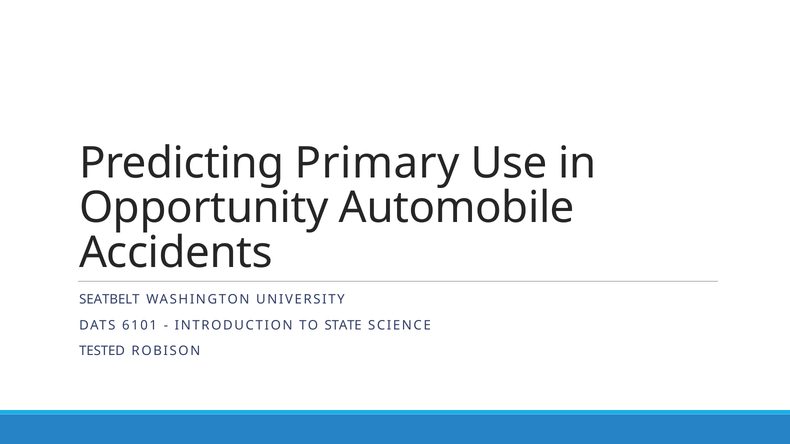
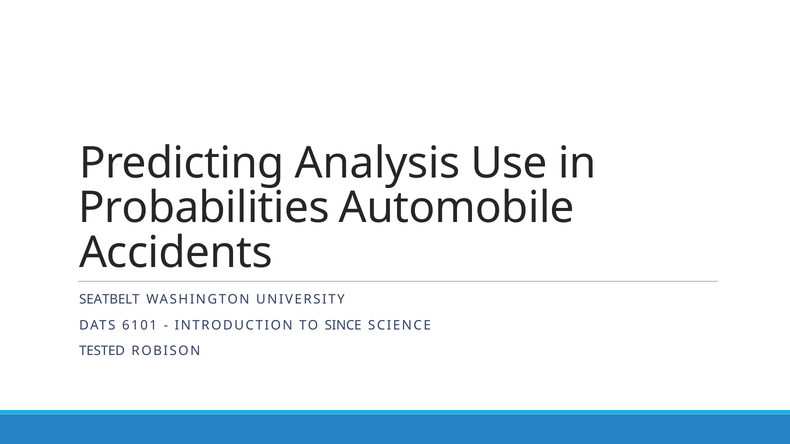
Primary: Primary -> Analysis (378, 163)
Opportunity: Opportunity -> Probabilities (204, 208)
STATE: STATE -> SINCE (343, 325)
